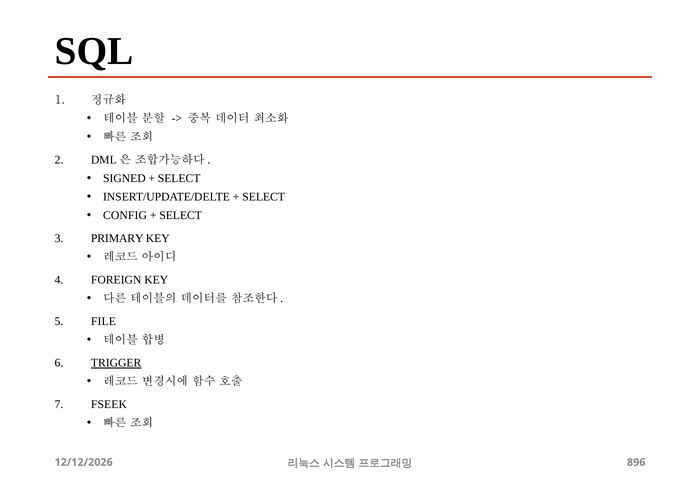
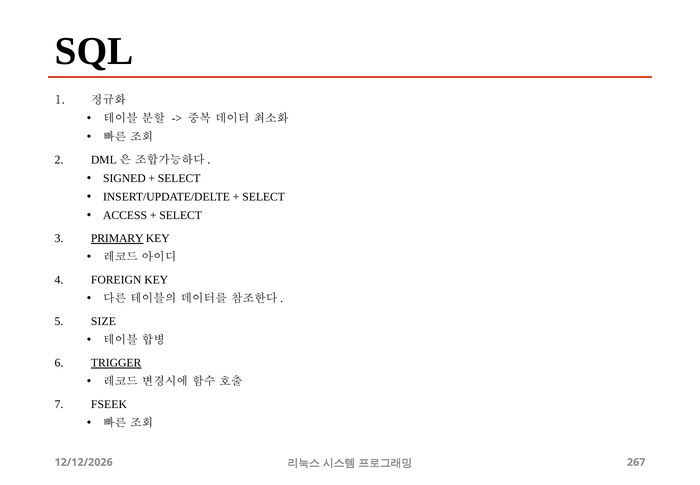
CONFIG: CONFIG -> ACCESS (125, 215)
PRIMARY underline: none -> present (117, 238)
FILE: FILE -> SIZE (103, 321)
896: 896 -> 267 (636, 462)
